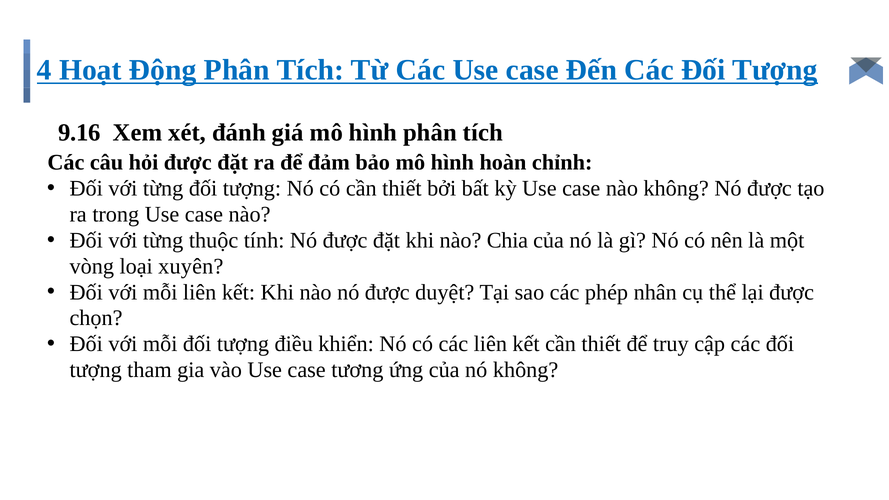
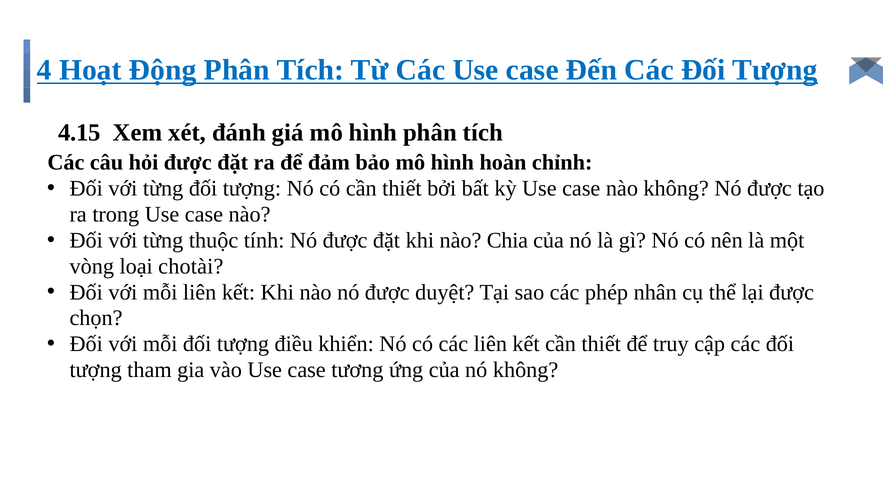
9.16: 9.16 -> 4.15 (80, 133)
xuyên: xuyên -> chotài (191, 266)
